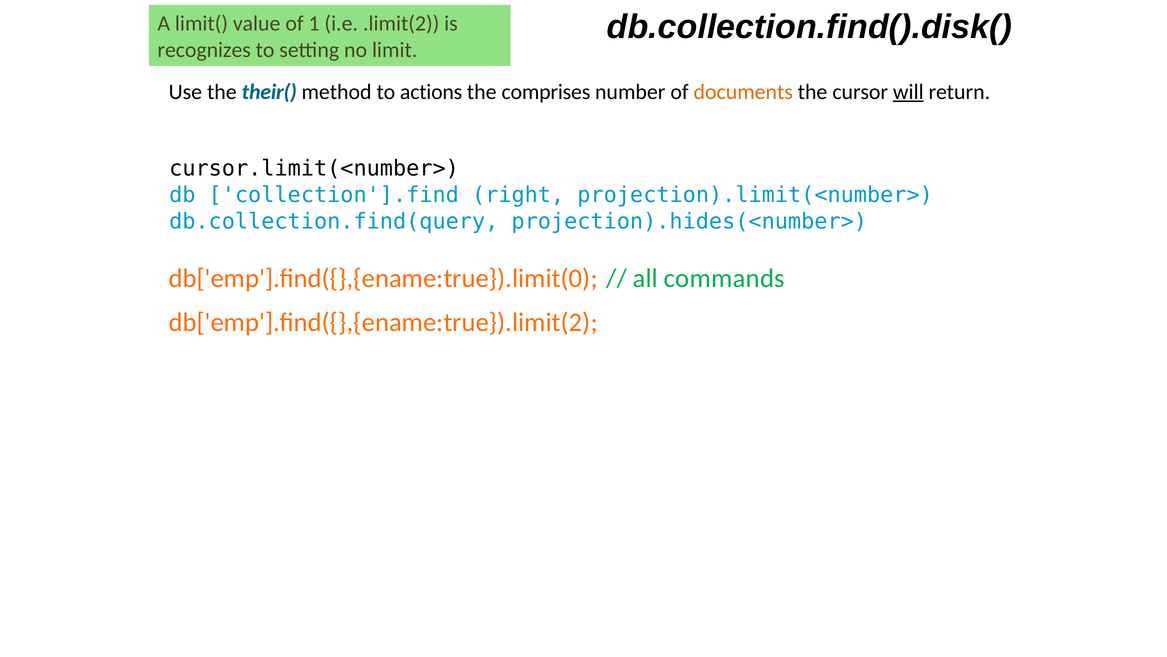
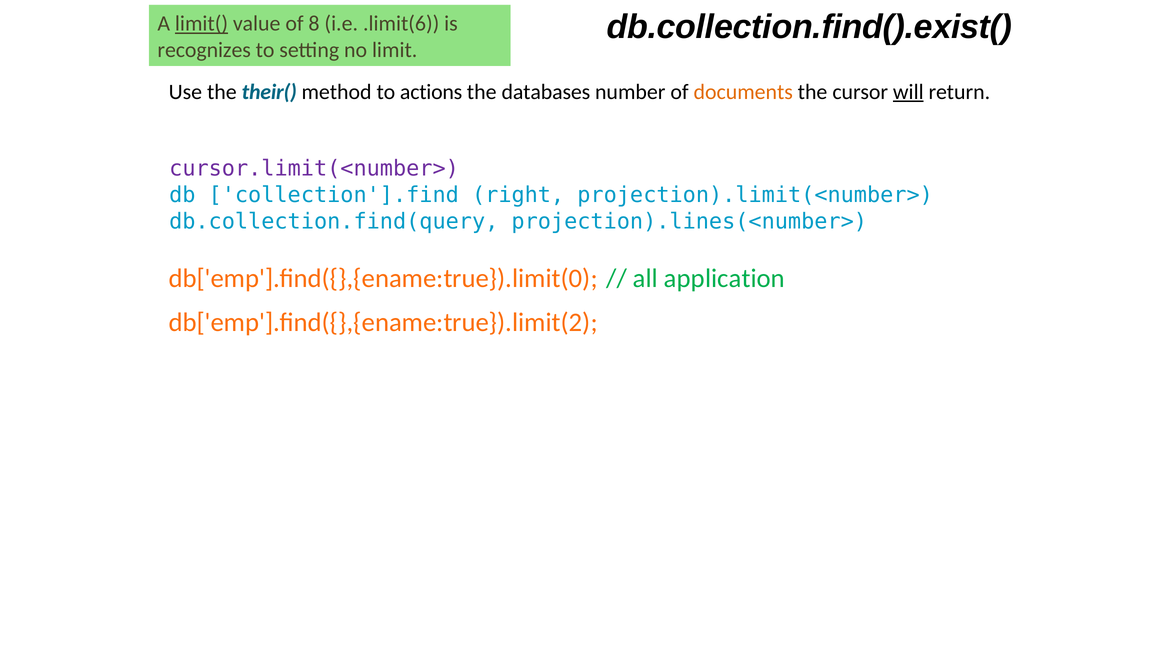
db.collection.find().disk(: db.collection.find().disk( -> db.collection.find().exist( (810, 27)
limit( underline: none -> present (202, 24)
1: 1 -> 8 (314, 24)
.limit(2: .limit(2 -> .limit(6 (401, 24)
comprises: comprises -> databases (546, 92)
cursor.limit(<number> colour: black -> purple (314, 169)
projection).hides(<number>: projection).hides(<number> -> projection).lines(<number> (689, 221)
commands: commands -> application (724, 278)
